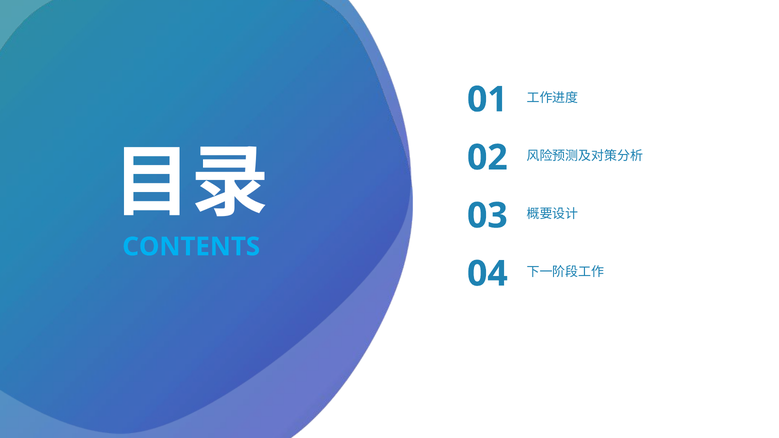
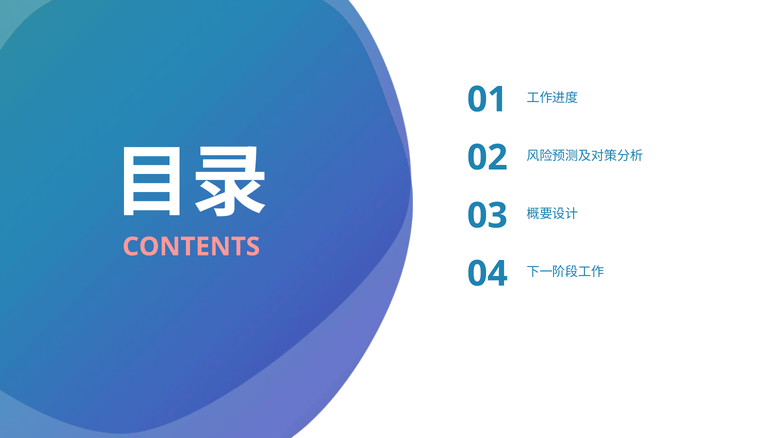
CONTENTS colour: light blue -> pink (191, 247)
